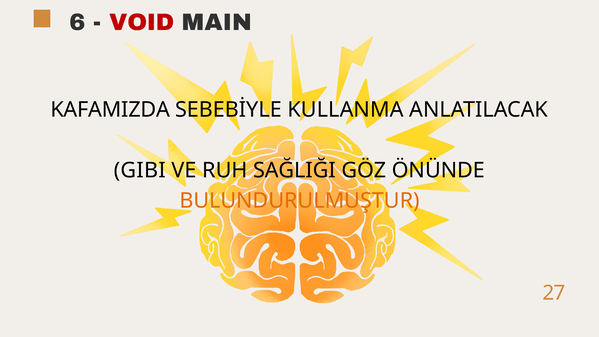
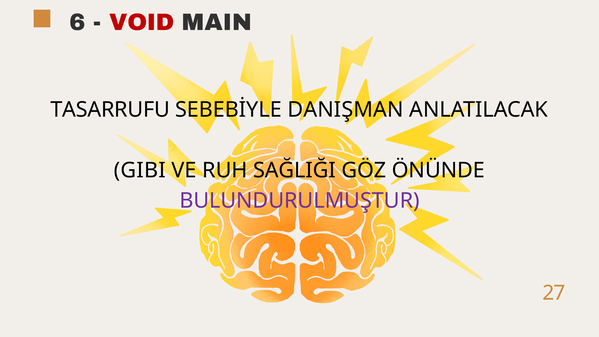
KAFAMIZDA: KAFAMIZDA -> TASARRUFU (110, 110)
KULLANMA: KULLANMA -> DANIŞMAN (346, 110)
BULUNDURULMUŞTUR colour: orange -> purple (299, 201)
